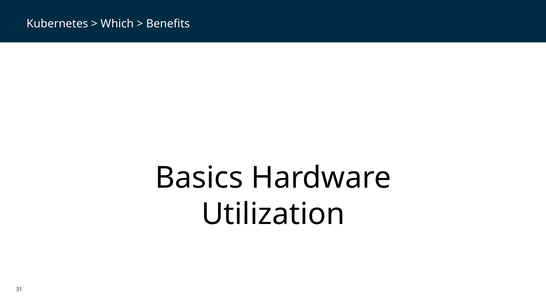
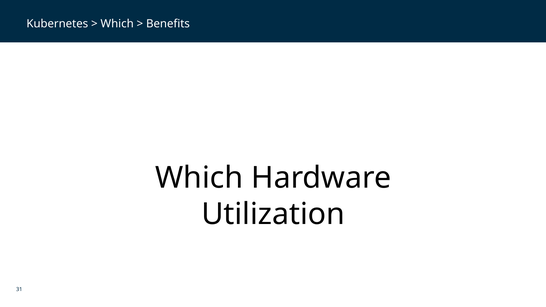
Basics: Basics -> Which (199, 178)
